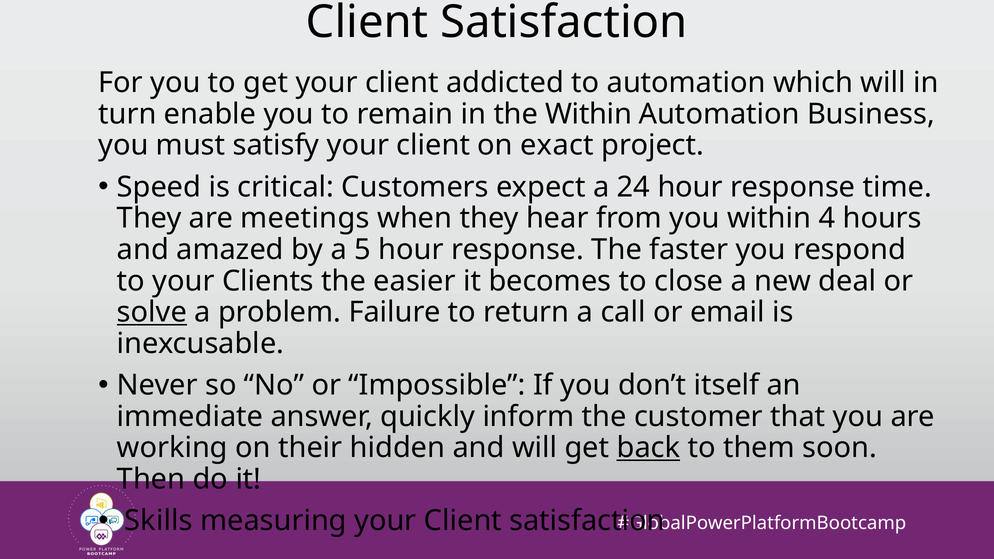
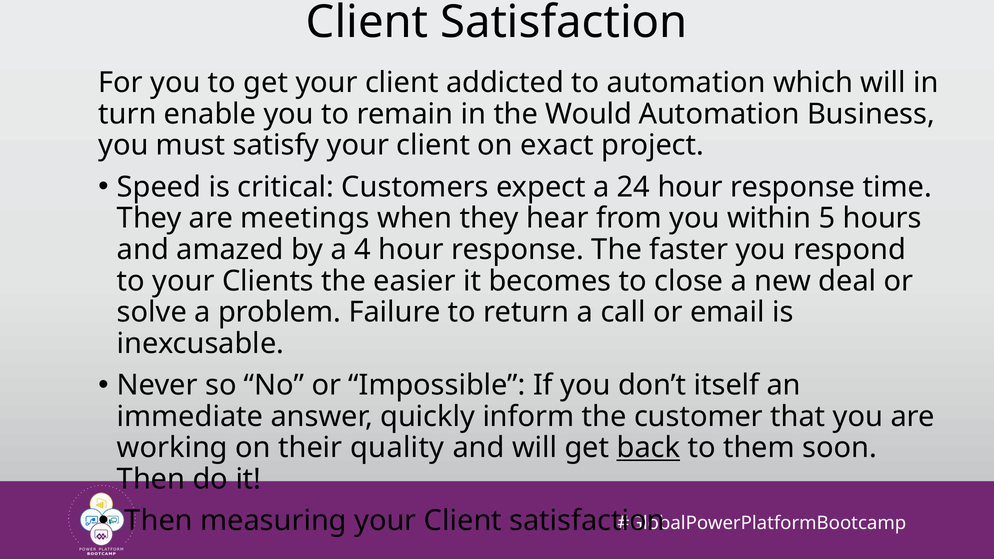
the Within: Within -> Would (589, 114)
4: 4 -> 5 (827, 218)
5: 5 -> 4 (363, 250)
solve underline: present -> none (152, 312)
hidden: hidden -> quality (397, 448)
Skills: Skills -> Then (159, 521)
